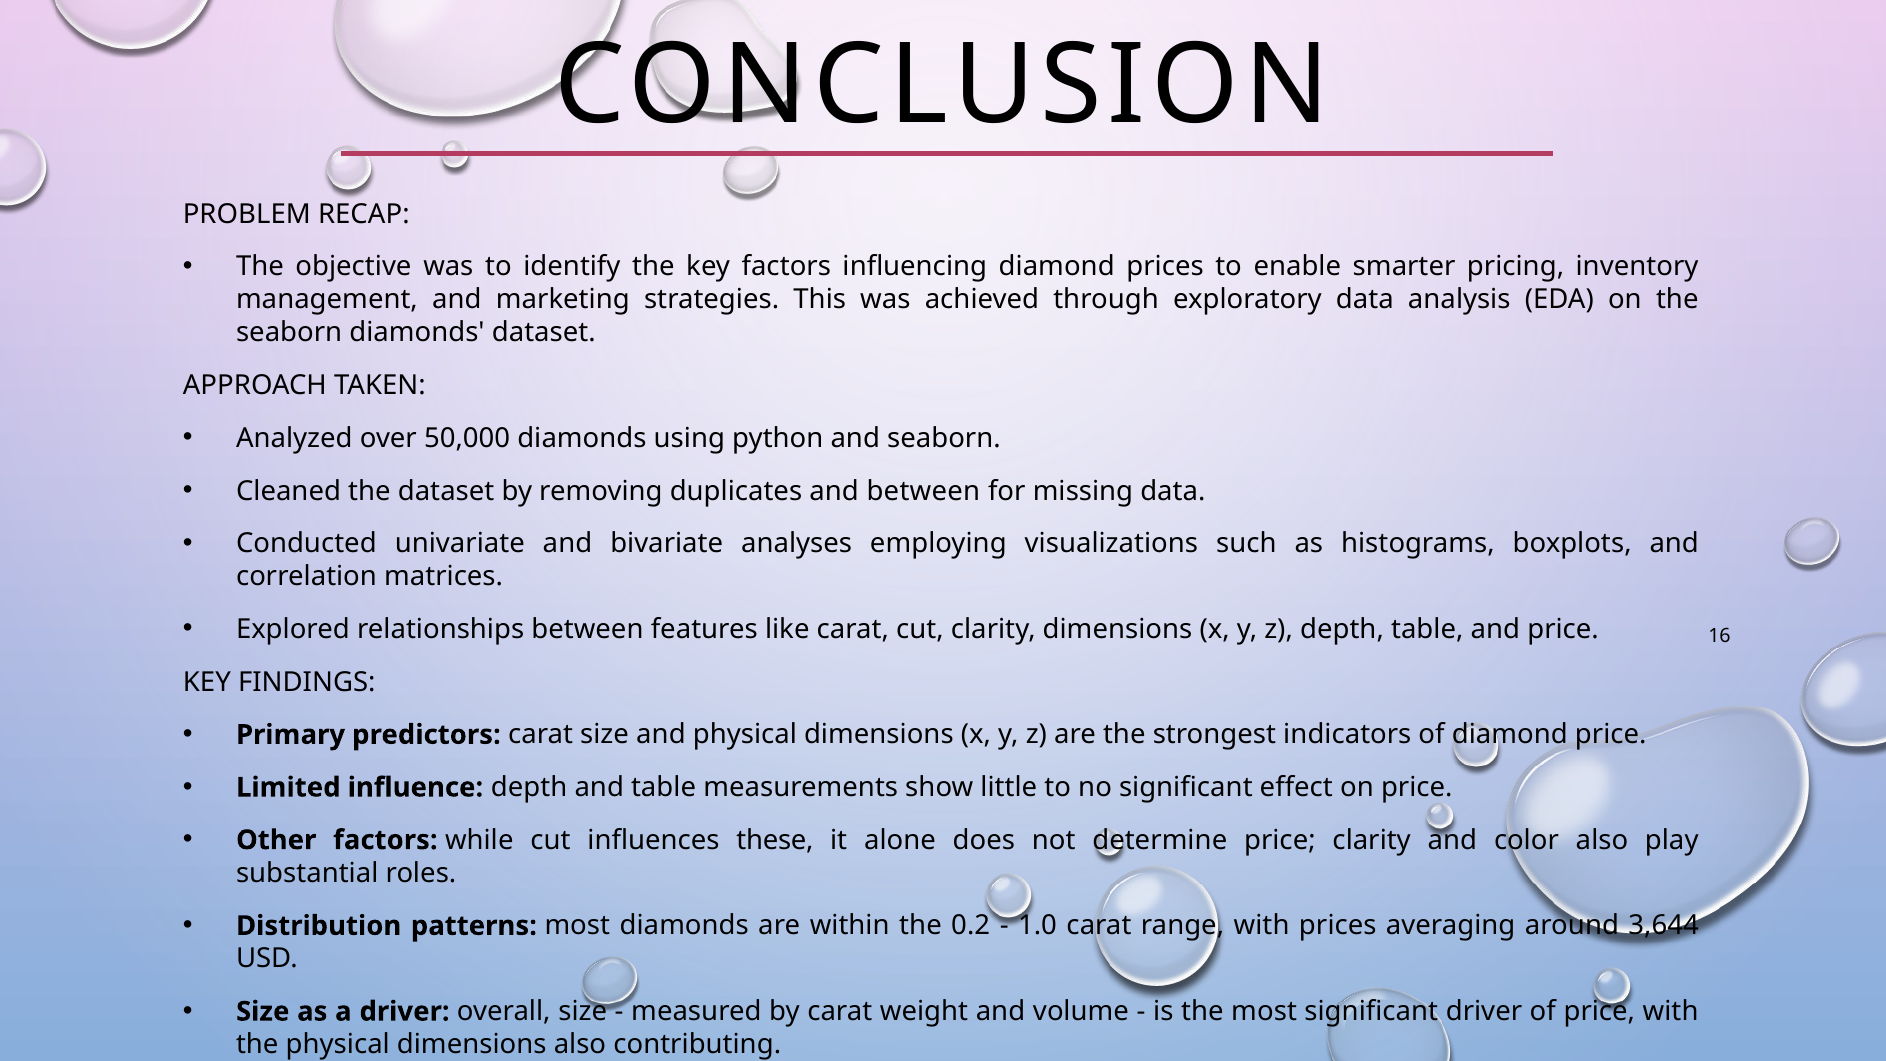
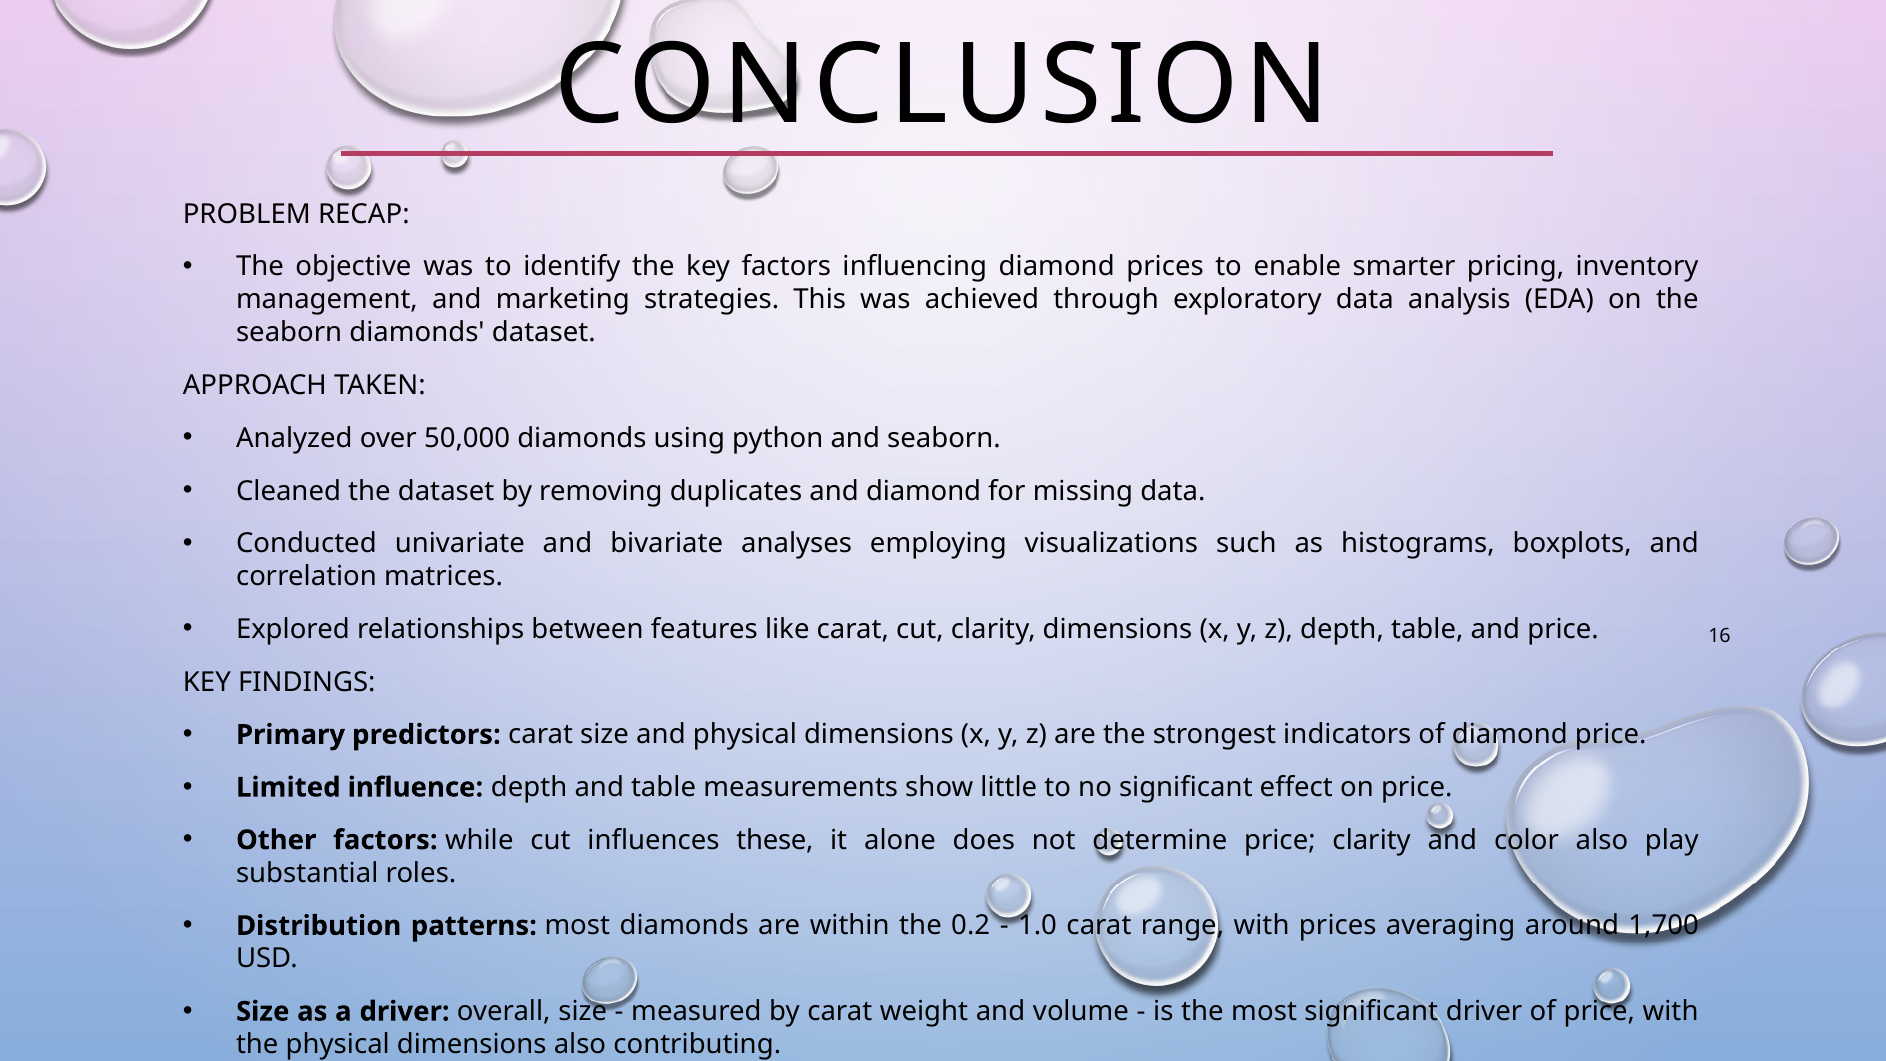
and between: between -> diamond (924, 491)
3,644: 3,644 -> 1,700 (1664, 926)
